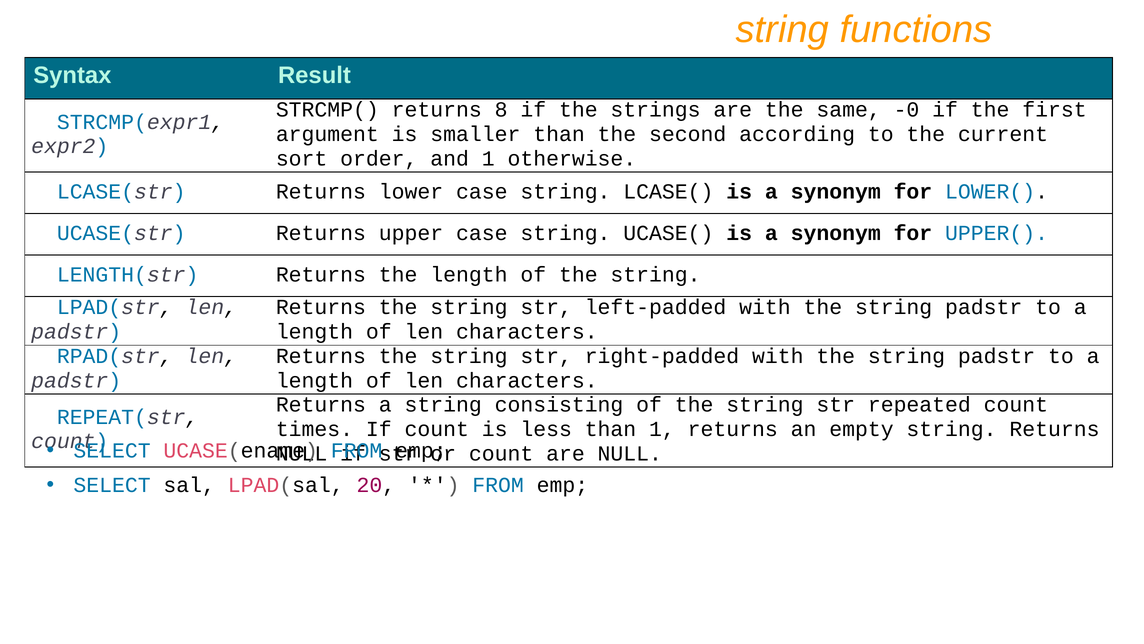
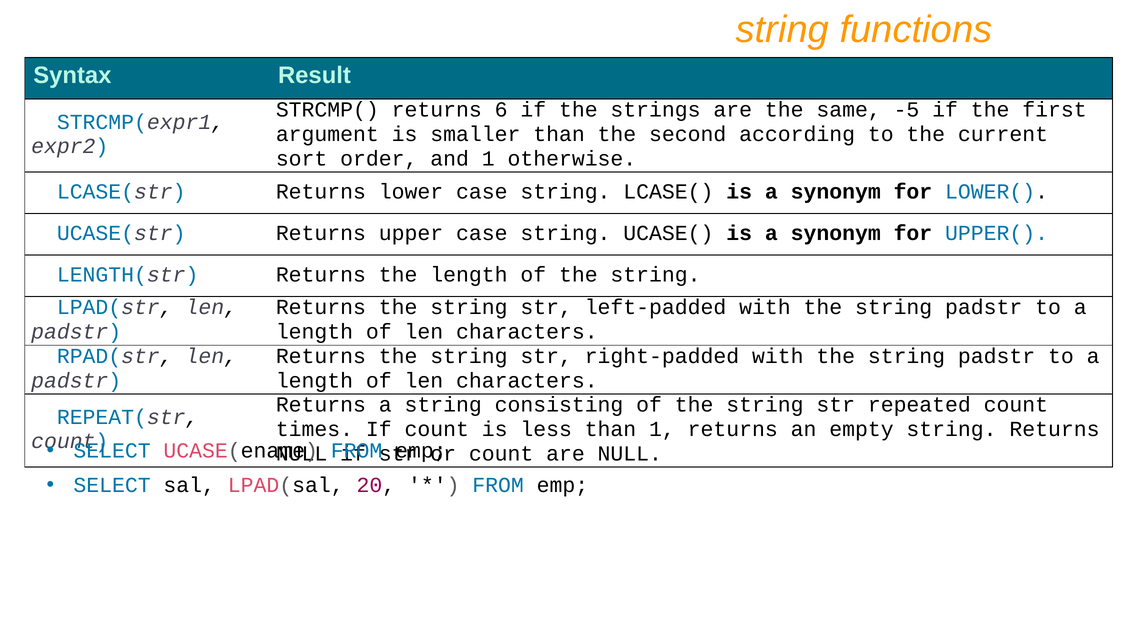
8: 8 -> 6 (501, 110)
-0: -0 -> -5 (906, 110)
